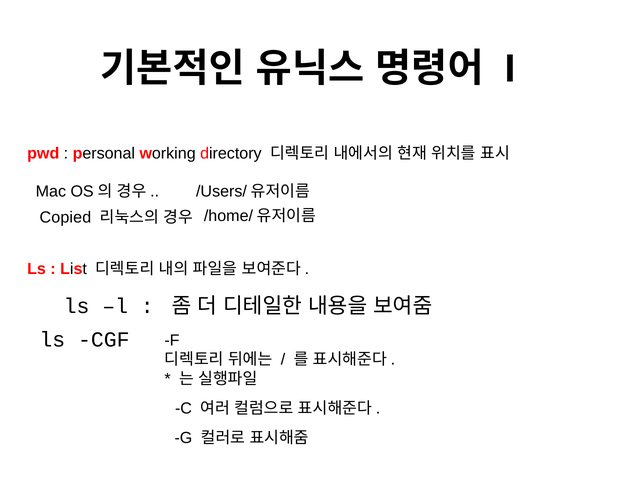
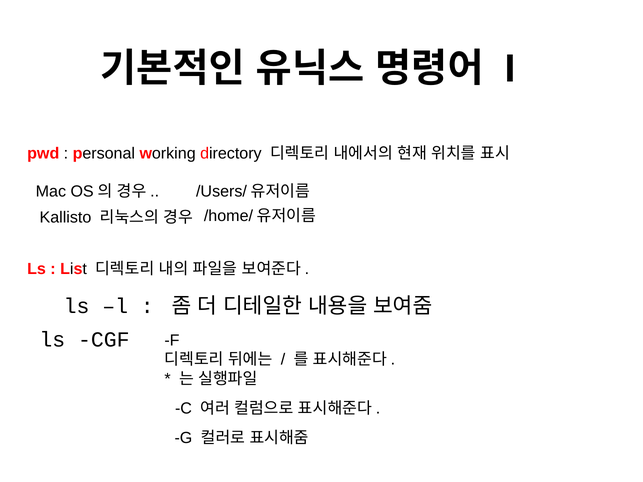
Copied: Copied -> Kallisto (65, 217)
